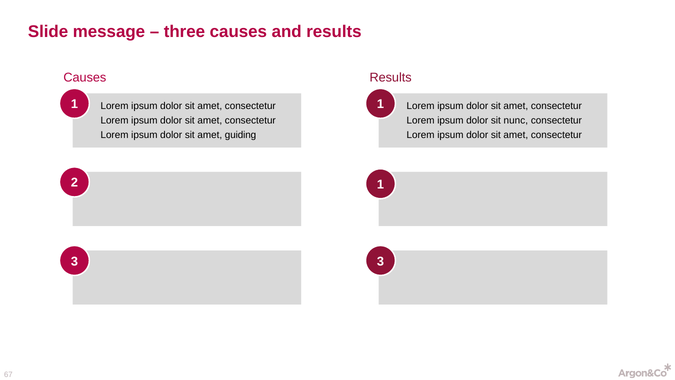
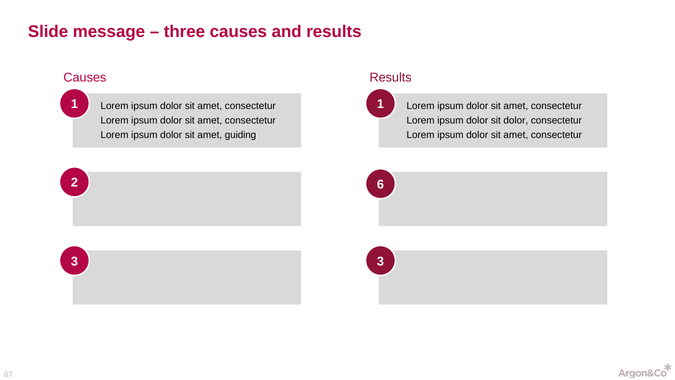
sit nunc: nunc -> dolor (516, 120)
2 1: 1 -> 6 (380, 184)
